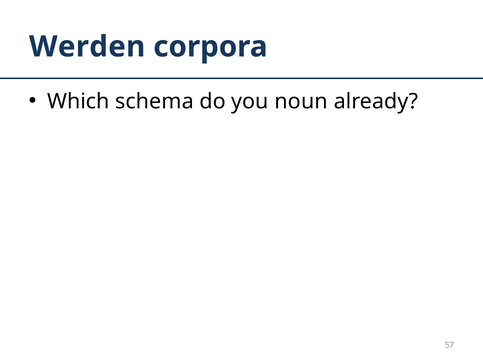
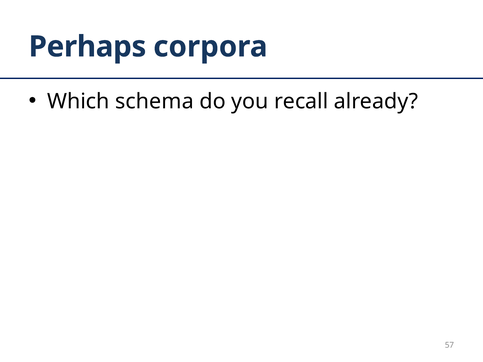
Werden: Werden -> Perhaps (87, 47)
noun: noun -> recall (301, 101)
